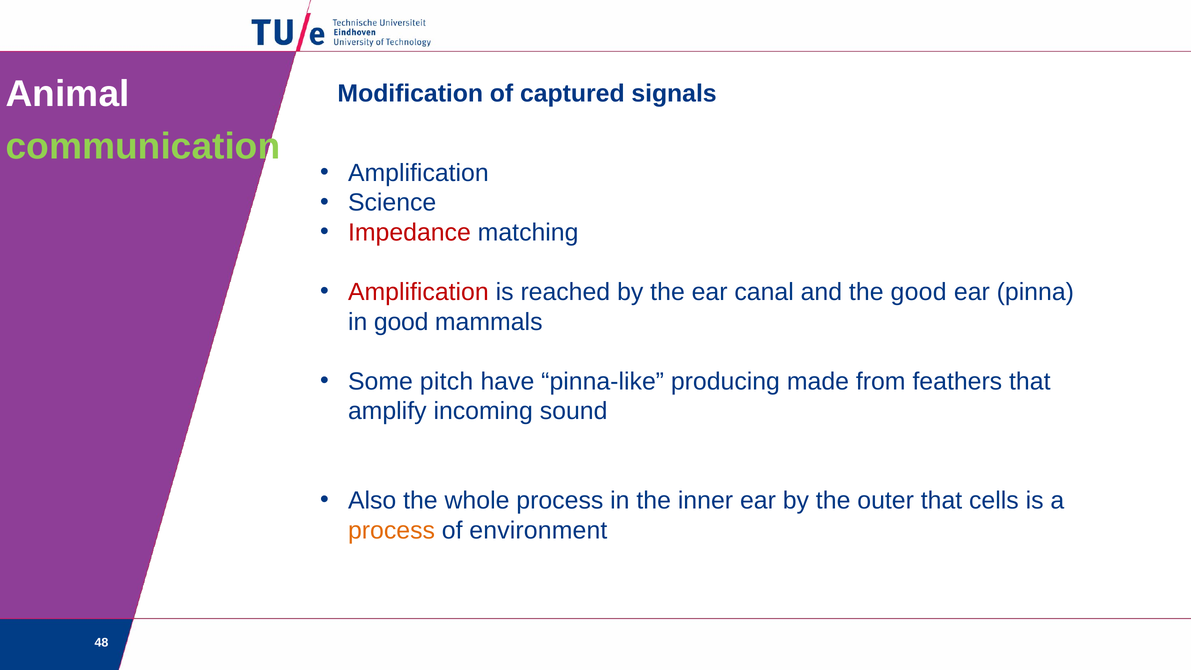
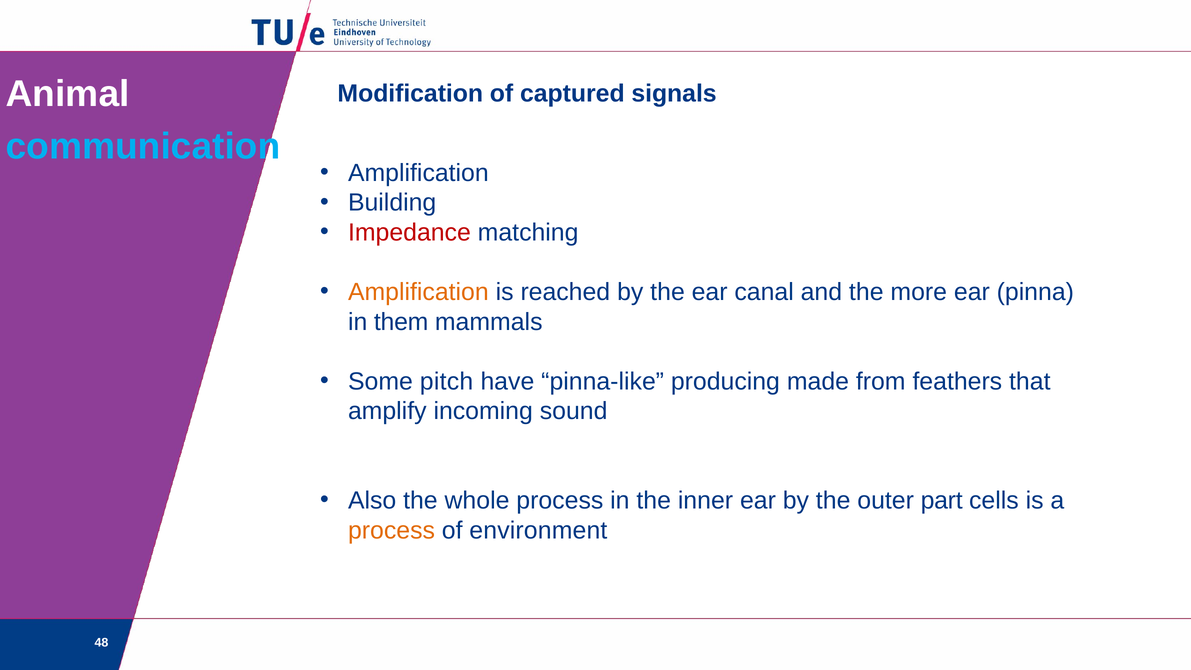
communication colour: light green -> light blue (143, 146)
Science: Science -> Building (392, 203)
Amplification colour: red -> orange (418, 292)
the good: good -> more (919, 292)
in good: good -> them (401, 322)
outer that: that -> part (942, 501)
